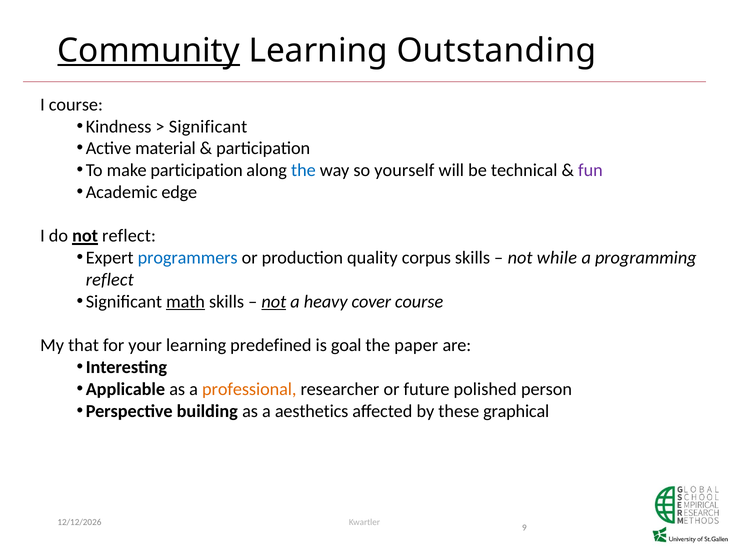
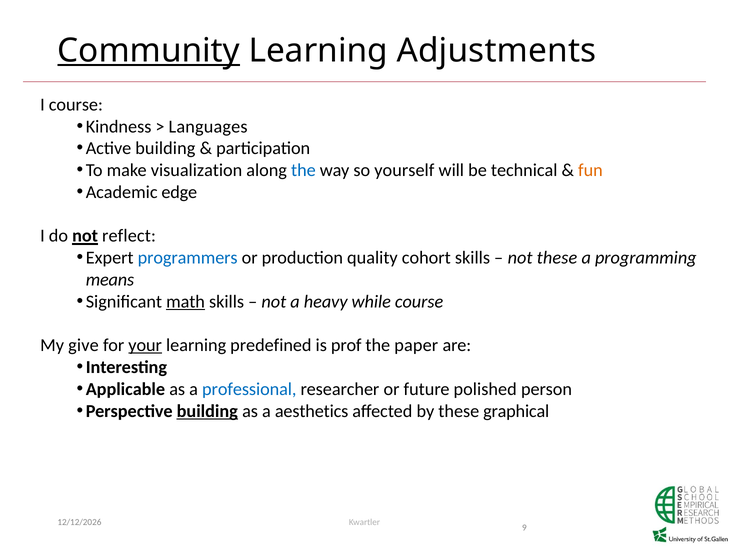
Outstanding: Outstanding -> Adjustments (496, 51)
Significant: Significant -> Languages (208, 126)
Active material: material -> building (165, 148)
make participation: participation -> visualization (197, 170)
fun colour: purple -> orange (590, 170)
corpus: corpus -> cohort (426, 258)
not while: while -> these (557, 258)
reflect: reflect -> means (110, 280)
not underline: present -> none (274, 301)
cover: cover -> while (371, 301)
that: that -> give (83, 345)
your underline: none -> present (145, 345)
goal: goal -> prof (346, 345)
professional colour: orange -> blue (249, 389)
building underline: none -> present (207, 411)
